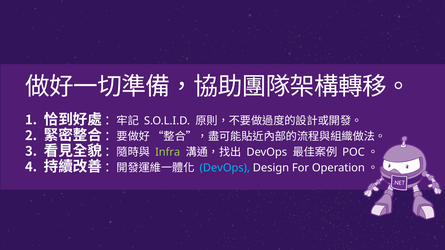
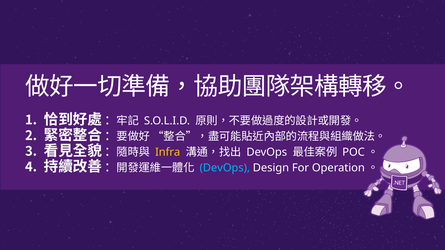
Infra colour: light green -> yellow (168, 152)
